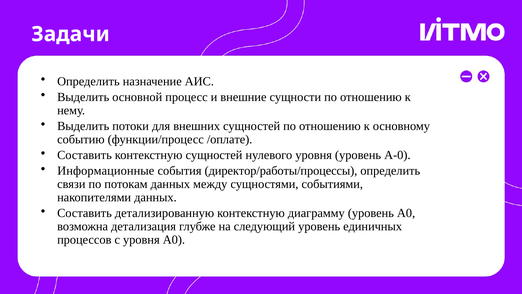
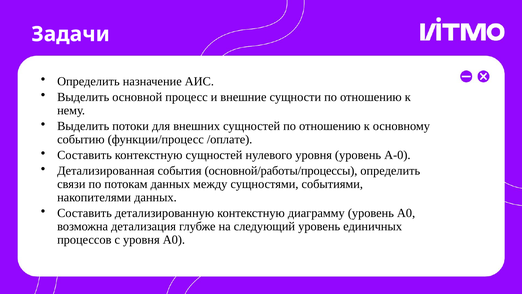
Информационные: Информационные -> Детализированная (106, 171)
директор/работы/процессы: директор/работы/процессы -> основной/работы/процессы (281, 171)
